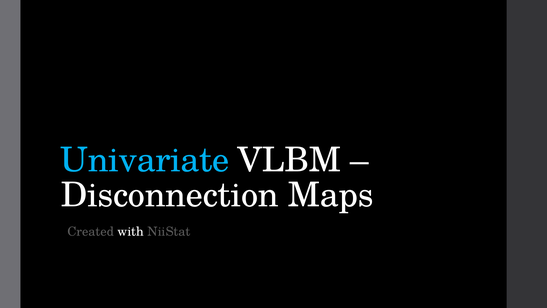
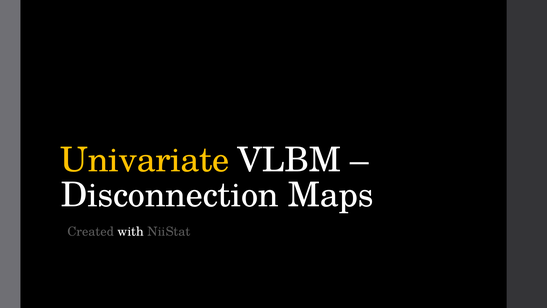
Univariate colour: light blue -> yellow (145, 160)
